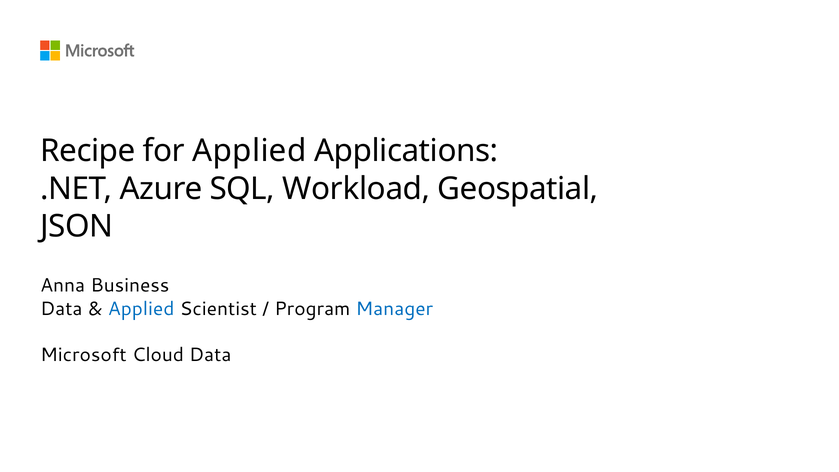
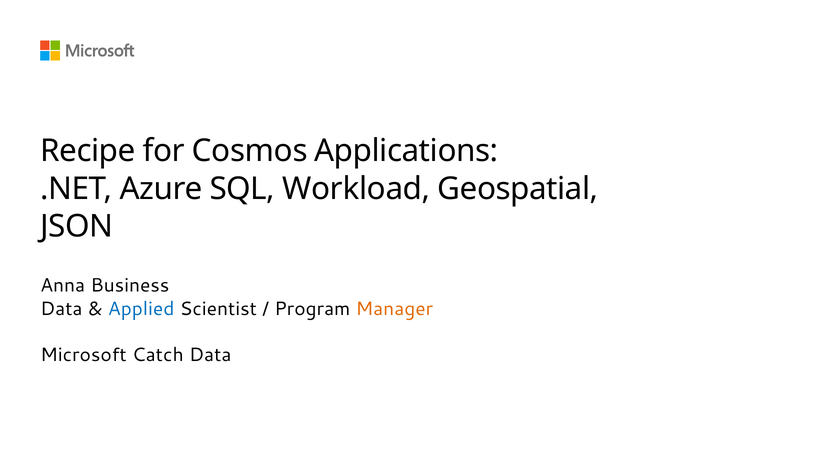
for Applied: Applied -> Cosmos (250, 151)
Manager colour: blue -> orange (394, 309)
Cloud: Cloud -> Catch (158, 355)
